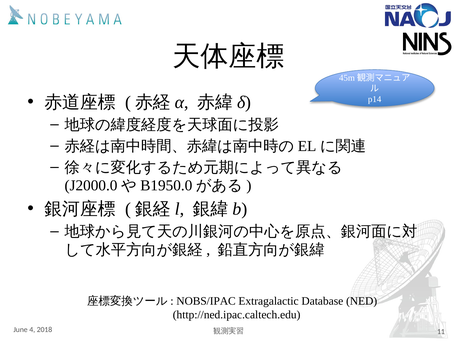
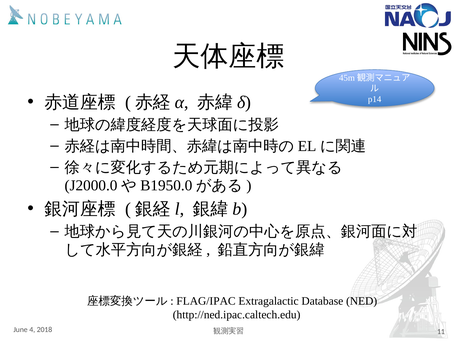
NOBS/IPAC: NOBS/IPAC -> FLAG/IPAC (206, 302)
